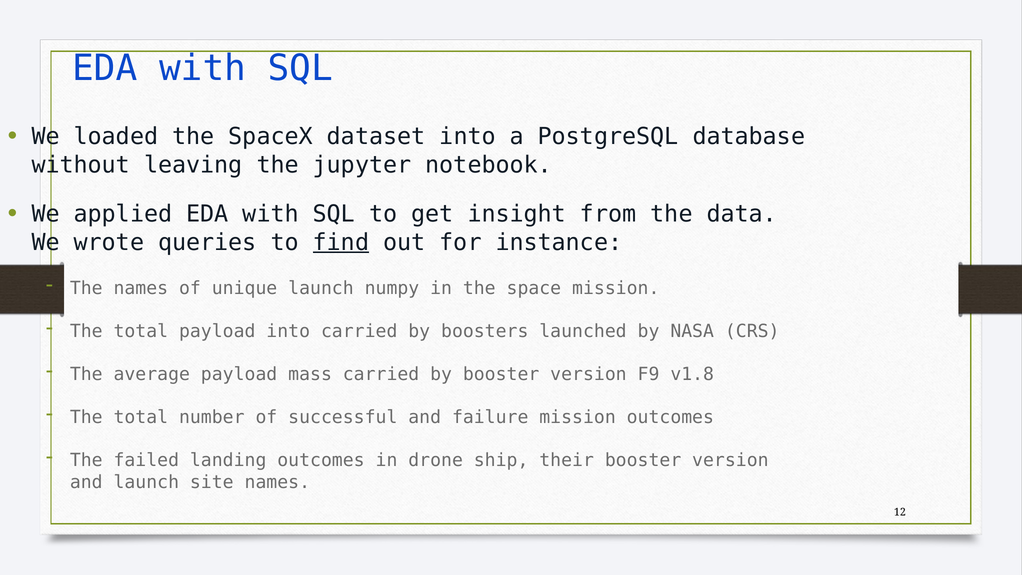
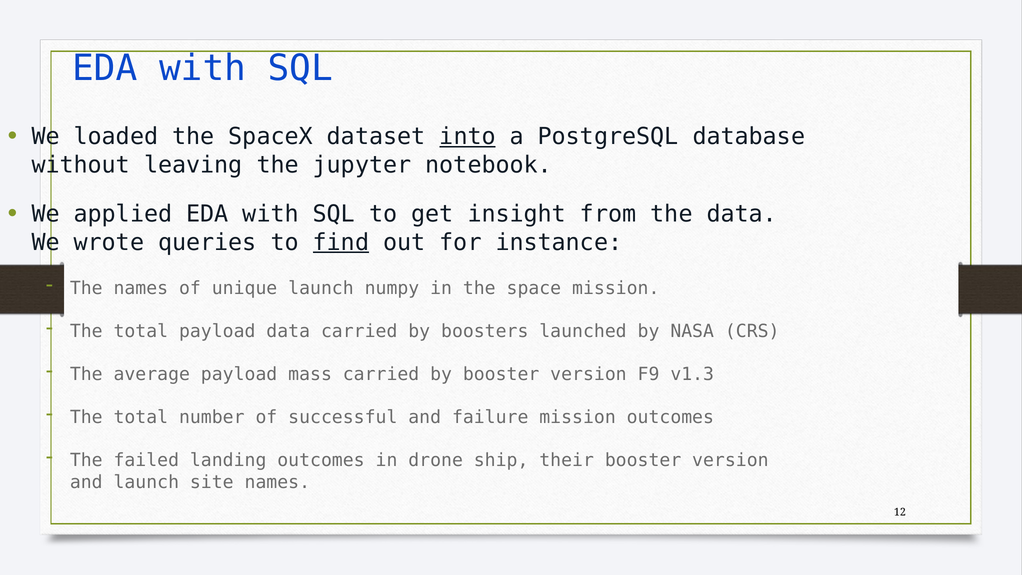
into underline: none -> present (468, 137)
payload into: into -> data (288, 331)
v1.8: v1.8 -> v1.3 (692, 374)
